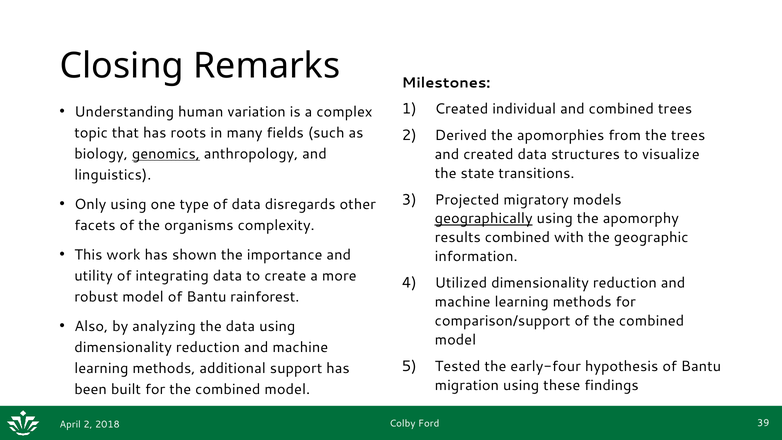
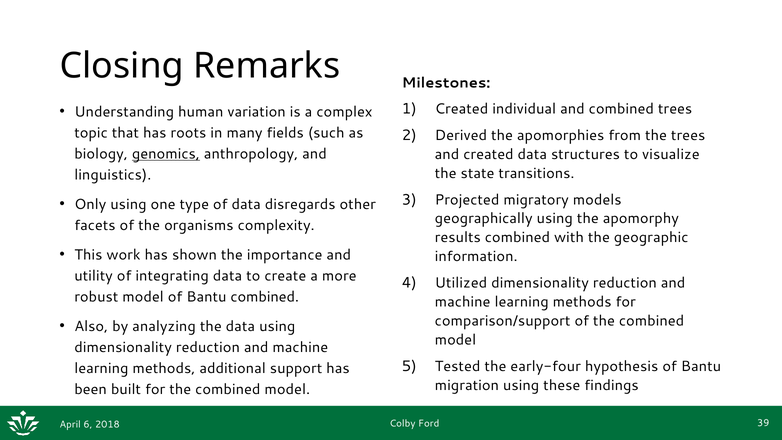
geographically underline: present -> none (484, 219)
Bantu rainforest: rainforest -> combined (265, 297)
April 2: 2 -> 6 (88, 424)
